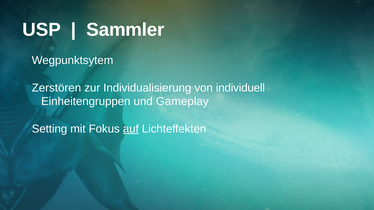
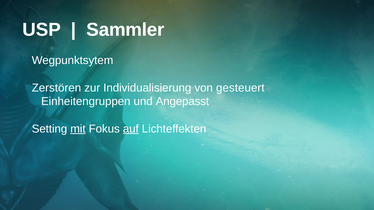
individuell: individuell -> gesteuert (240, 88)
Gameplay: Gameplay -> Angepasst (182, 102)
mit underline: none -> present (78, 129)
